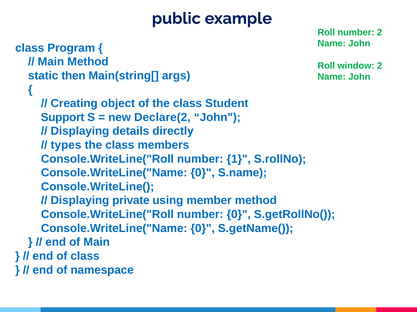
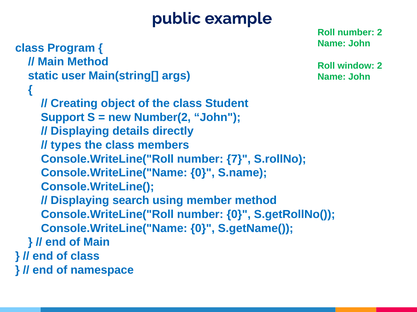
then: then -> user (73, 76)
Declare(2: Declare(2 -> Number(2 (162, 118)
1: 1 -> 7 (239, 159)
private: private -> search (131, 201)
